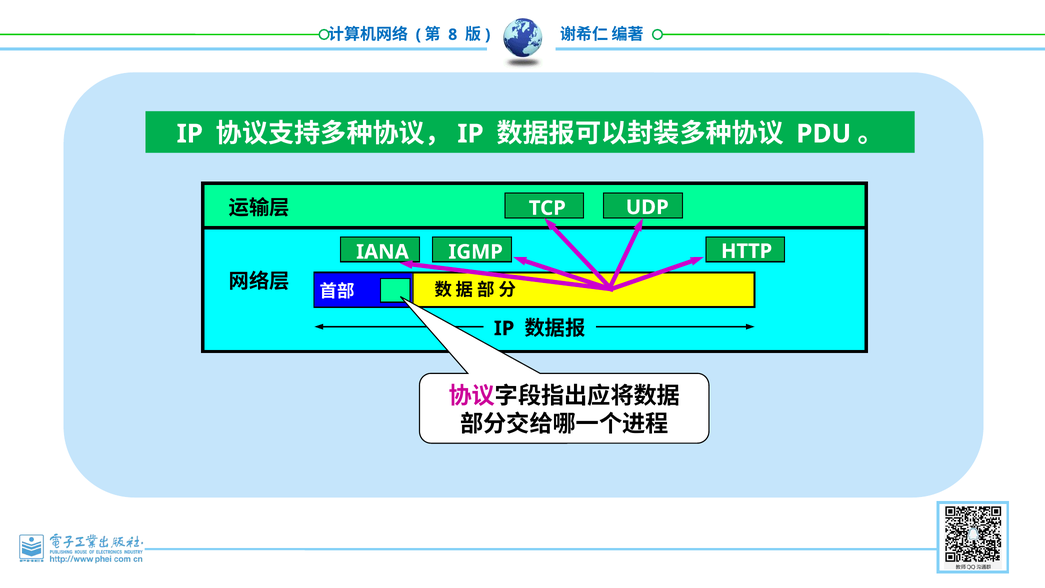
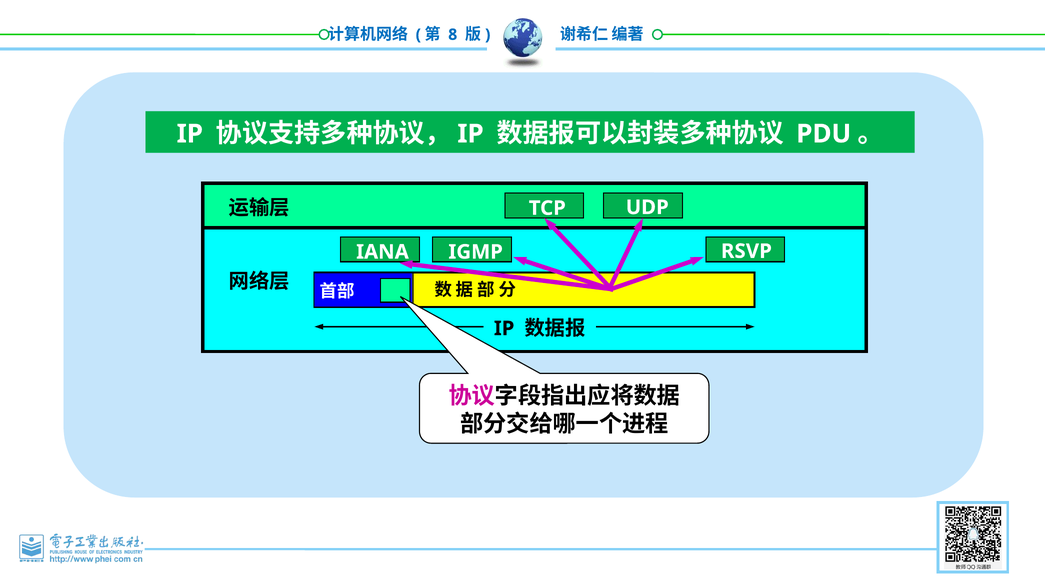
HTTP: HTTP -> RSVP (746, 251)
